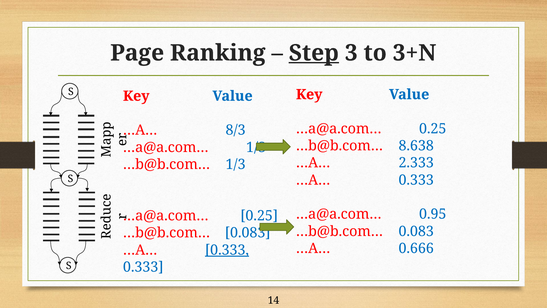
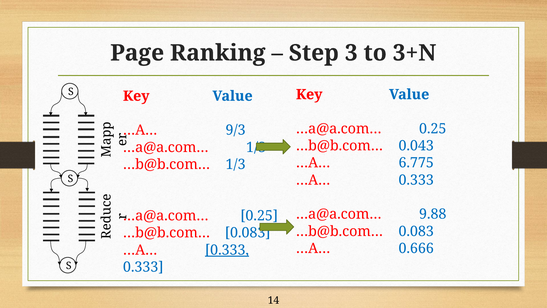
Step underline: present -> none (314, 53)
8/3: 8/3 -> 9/3 (236, 130)
8.638: 8.638 -> 0.043 (416, 146)
2.333: 2.333 -> 6.775 (416, 163)
0.95: 0.95 -> 9.88 (433, 214)
